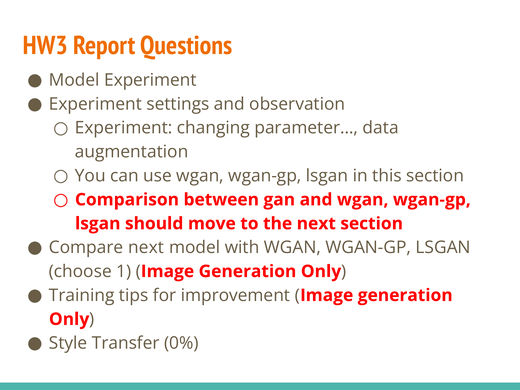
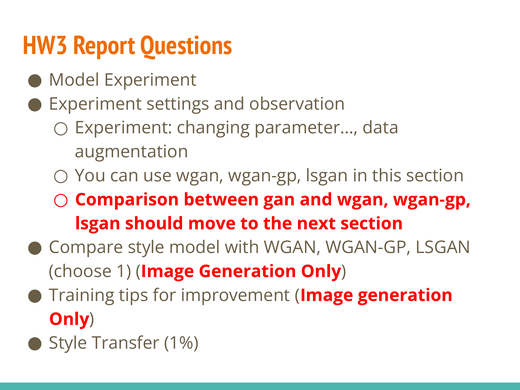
Compare next: next -> style (146, 247)
0%: 0% -> 1% (181, 343)
